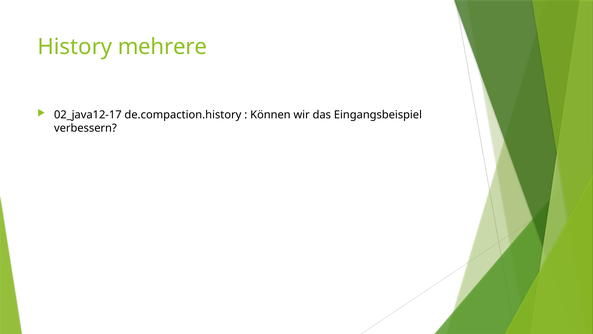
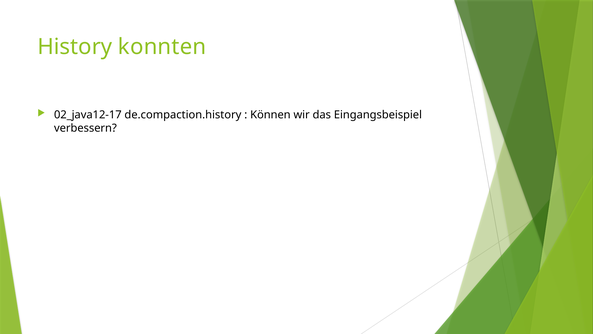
mehrere: mehrere -> konnten (162, 47)
